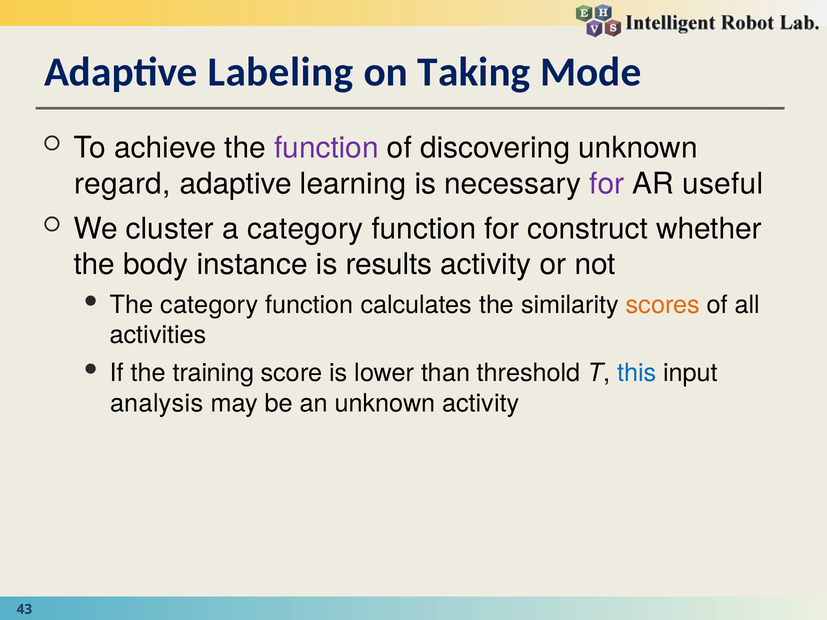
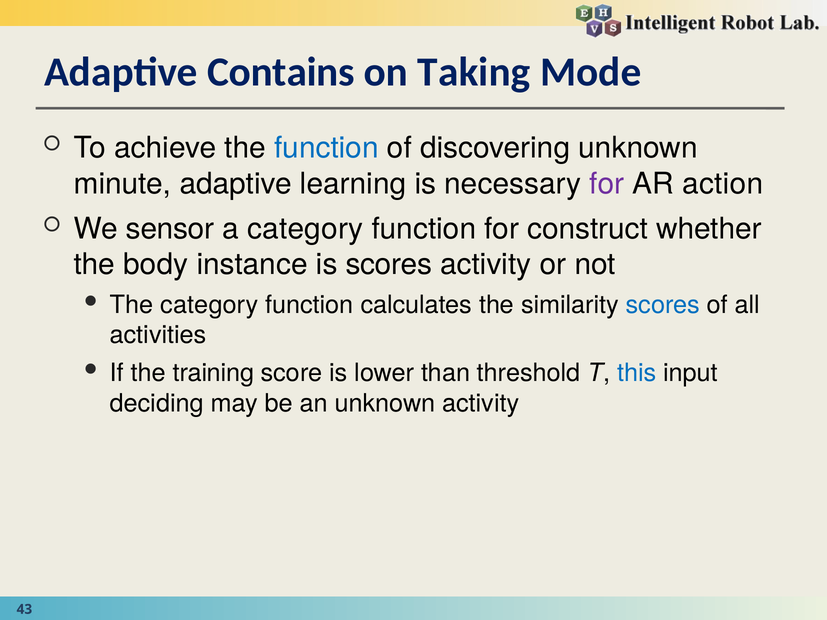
Labeling: Labeling -> Contains (281, 72)
function colour: purple -> blue (326, 148)
regard: regard -> minute (122, 184)
useful: useful -> action (723, 184)
cluster: cluster -> sensor (170, 229)
is results: results -> scores (389, 265)
scores colour: orange -> blue (663, 305)
analysis: analysis -> deciding (157, 403)
